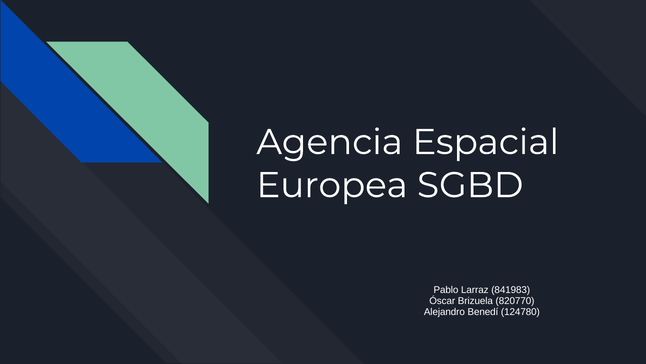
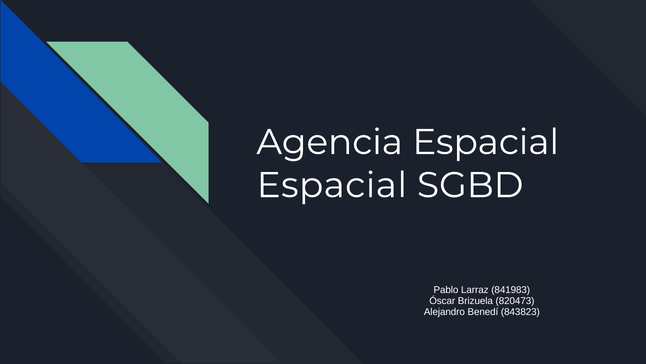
Europea: Europea -> Espacial (332, 185)
820770: 820770 -> 820473 (515, 301)
124780: 124780 -> 843823 (520, 312)
